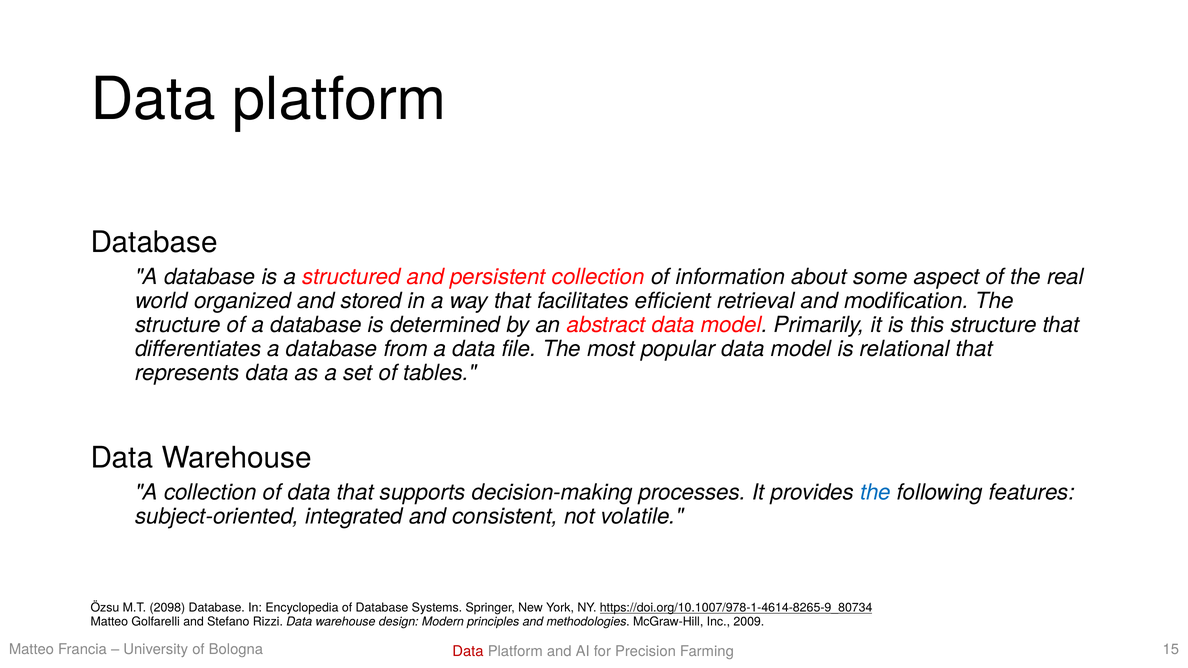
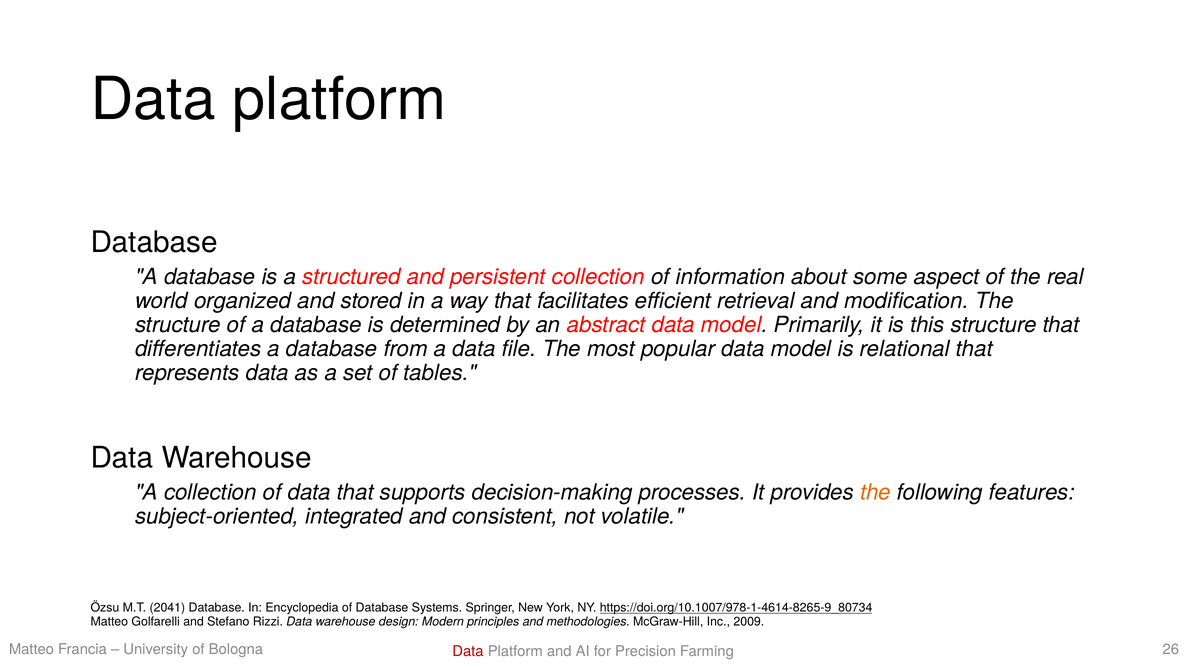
the colour: blue -> orange (876, 492)
2098: 2098 -> 2041 (167, 608)
15: 15 -> 26 (1171, 650)
